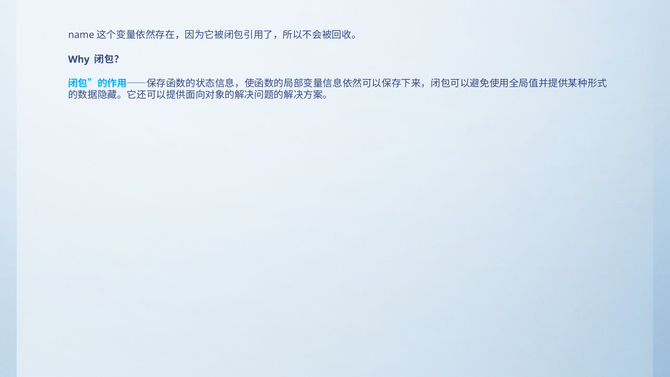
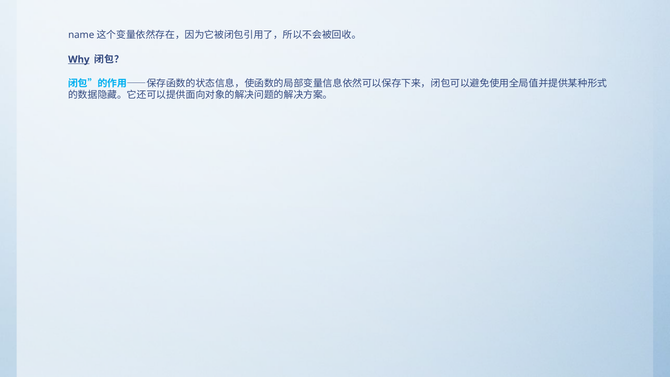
Why underline: none -> present (79, 59)
